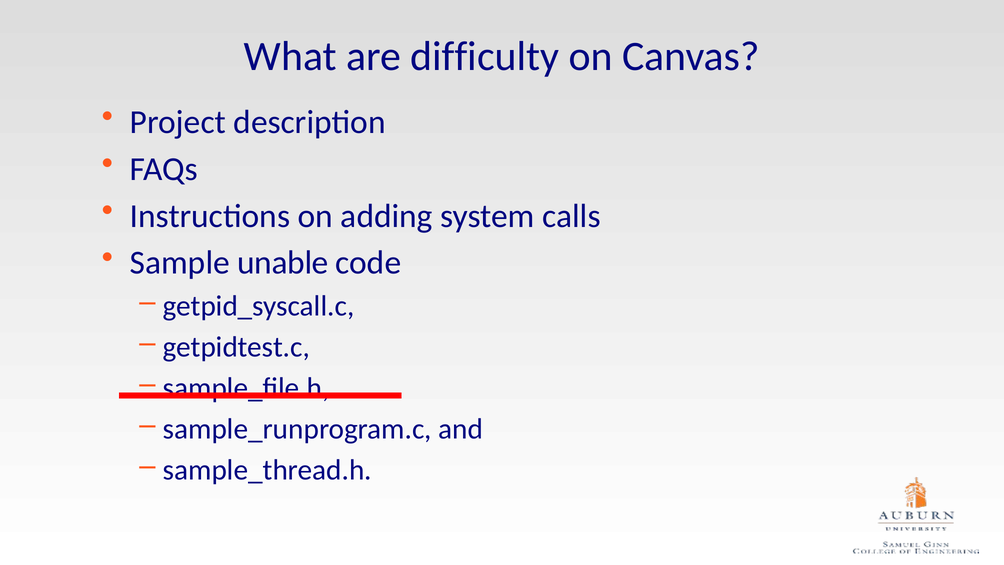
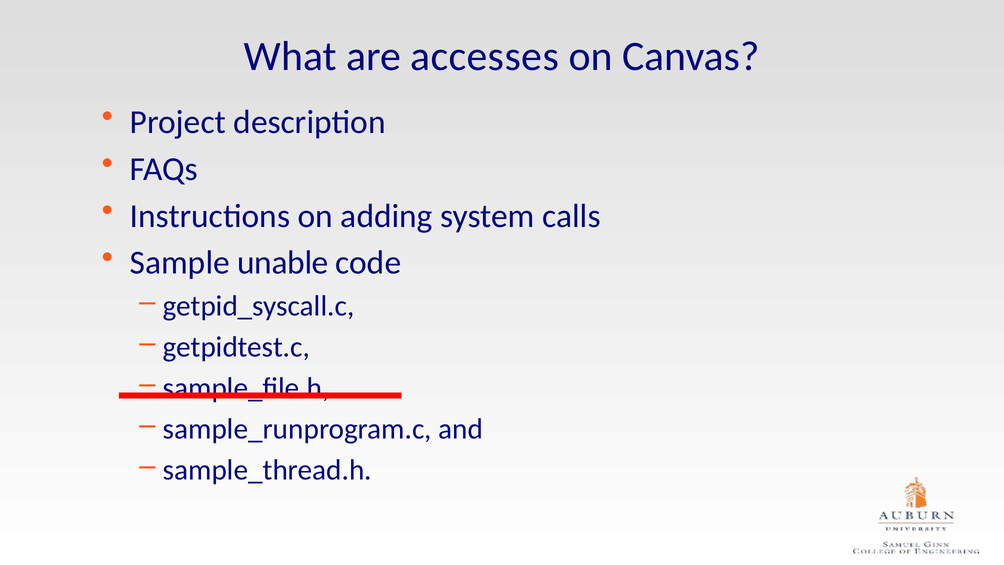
difficulty: difficulty -> accesses (485, 56)
